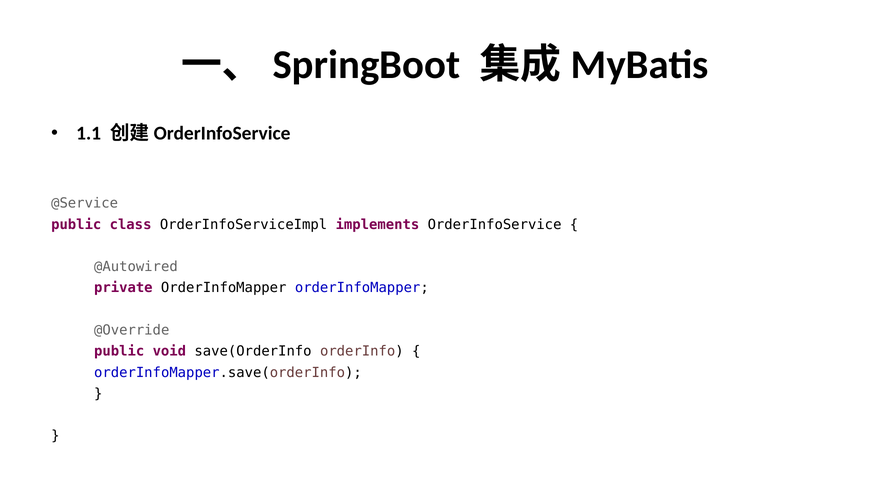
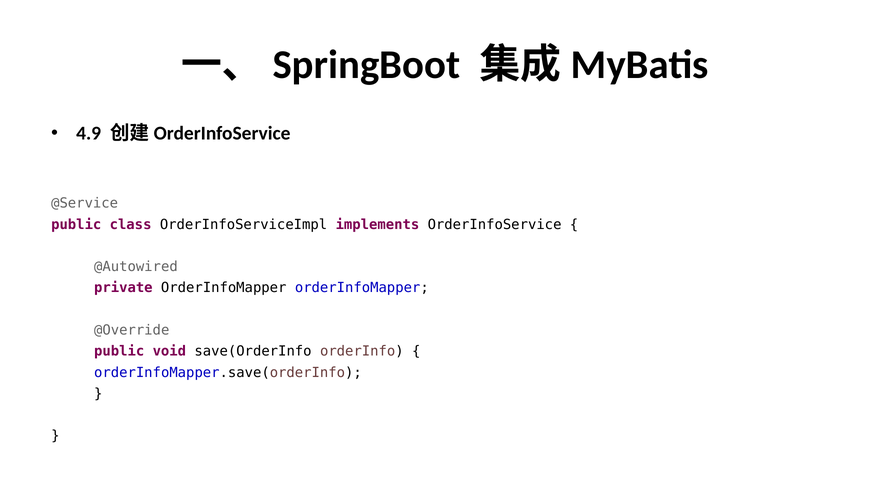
1.1: 1.1 -> 4.9 (89, 133)
